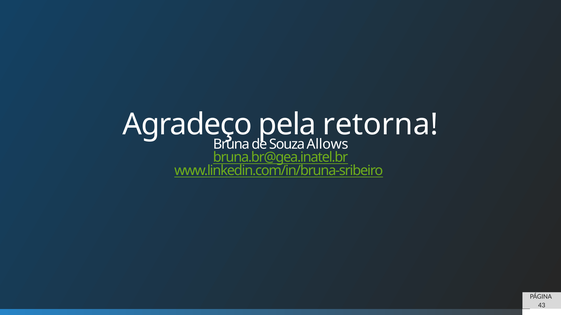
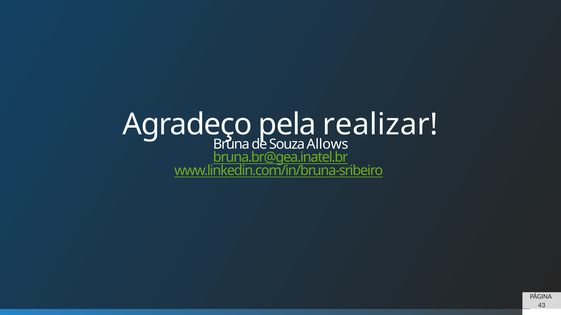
retorna: retorna -> realizar (380, 125)
